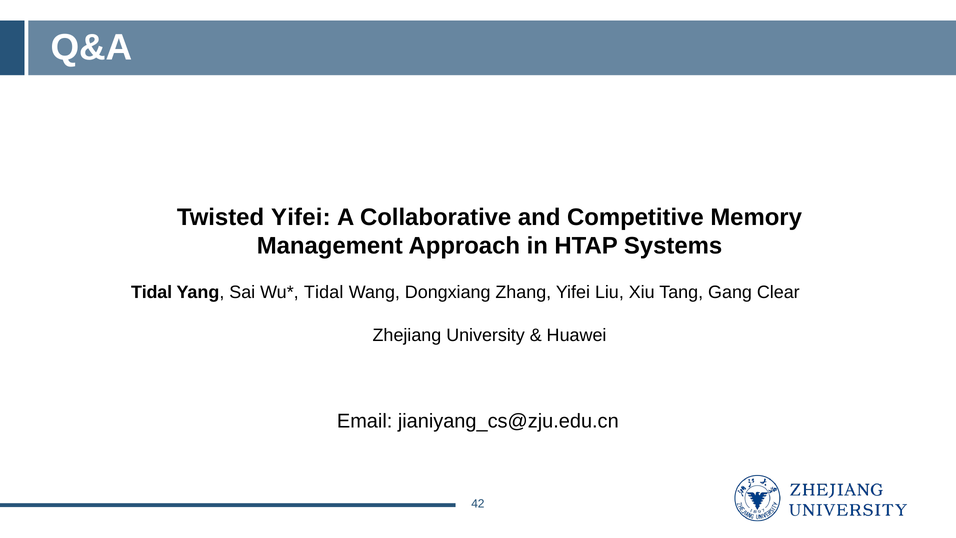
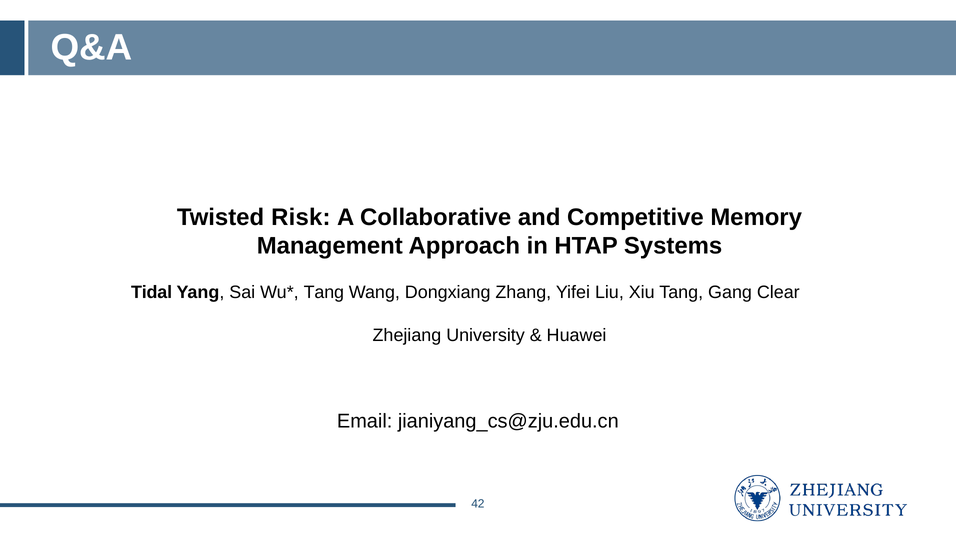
Twisted Yifei: Yifei -> Risk (301, 217)
Tidal: Tidal -> Tang (324, 292)
